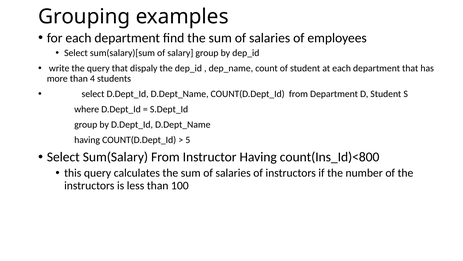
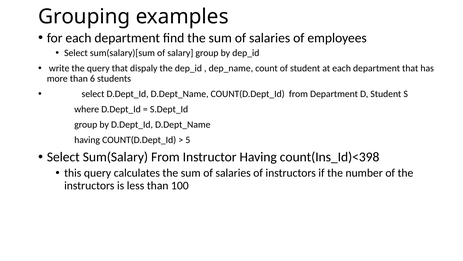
4: 4 -> 6 (92, 79)
count(Ins_Id)<800: count(Ins_Id)<800 -> count(Ins_Id)<398 (330, 157)
